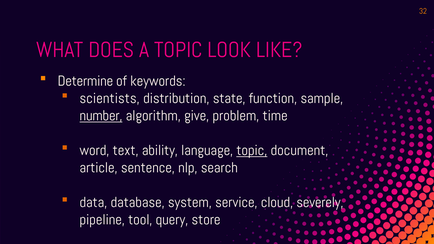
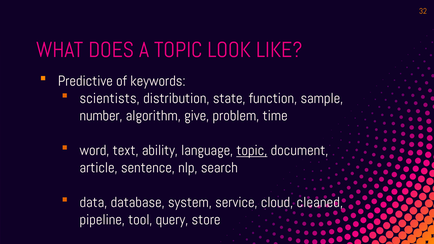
Determine: Determine -> Predictive (85, 81)
number underline: present -> none (101, 116)
severely: severely -> cleaned (320, 203)
